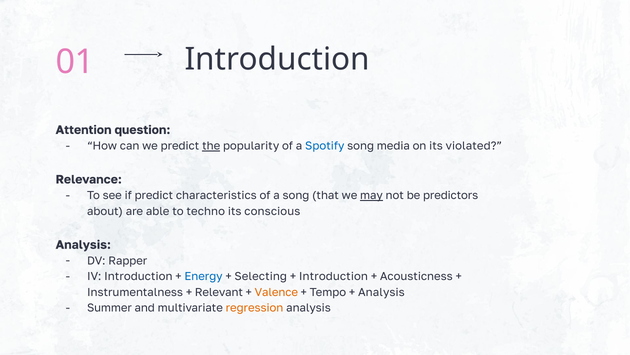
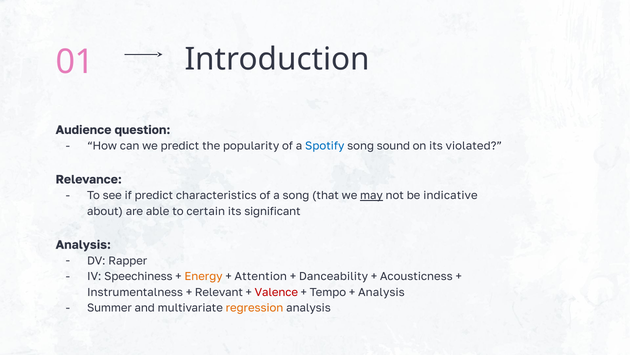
Attention: Attention -> Audience (83, 130)
the underline: present -> none (211, 146)
media: media -> sound (393, 146)
predictors: predictors -> indicative (451, 195)
techno: techno -> certain (206, 211)
conscious: conscious -> significant (272, 211)
IV Introduction: Introduction -> Speechiness (138, 276)
Energy colour: blue -> orange (204, 276)
Selecting: Selecting -> Attention (261, 276)
Introduction: Introduction -> Danceability (333, 276)
Valence colour: orange -> red (276, 292)
